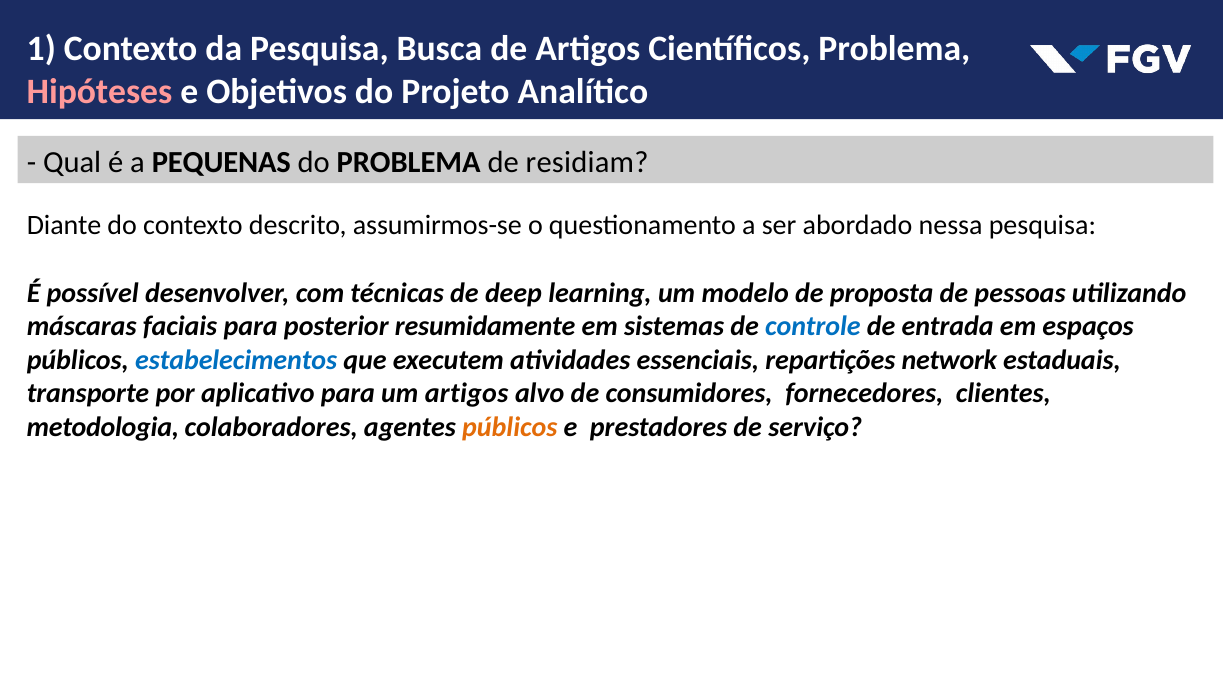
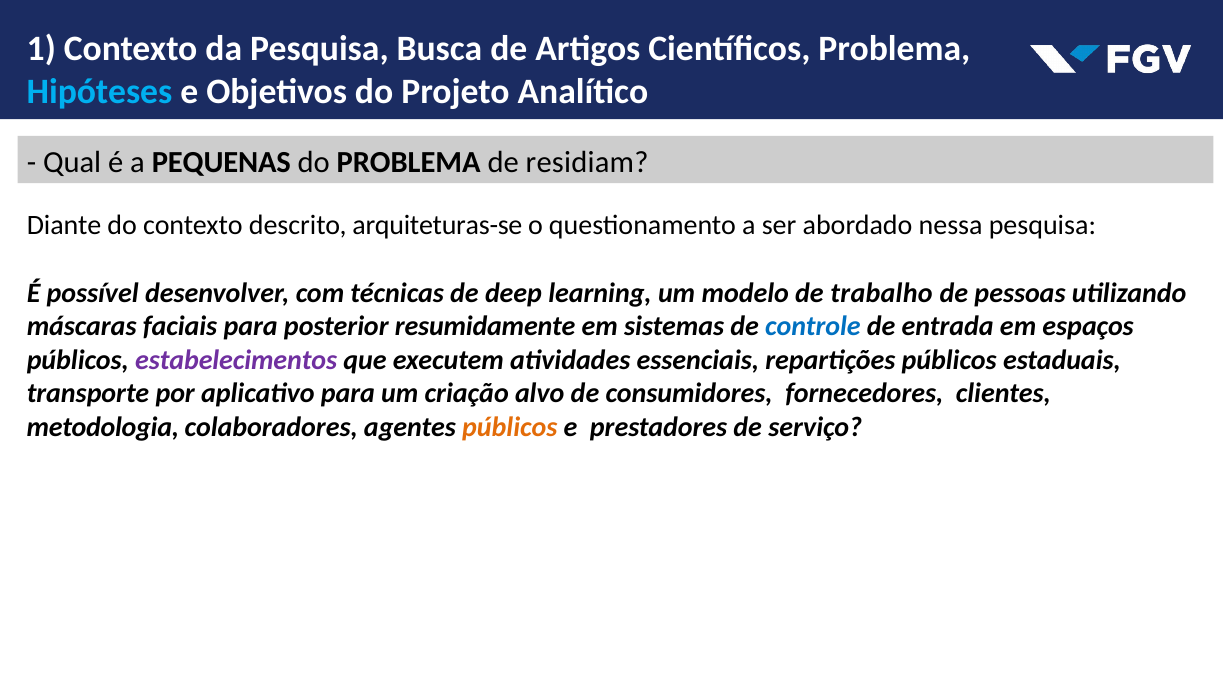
Hipóteses colour: pink -> light blue (100, 92)
assumirmos-se: assumirmos-se -> arquiteturas-se (437, 226)
proposta: proposta -> trabalho (882, 293)
estabelecimentos colour: blue -> purple (236, 360)
repartições network: network -> públicos (949, 360)
um artigos: artigos -> criação (467, 394)
